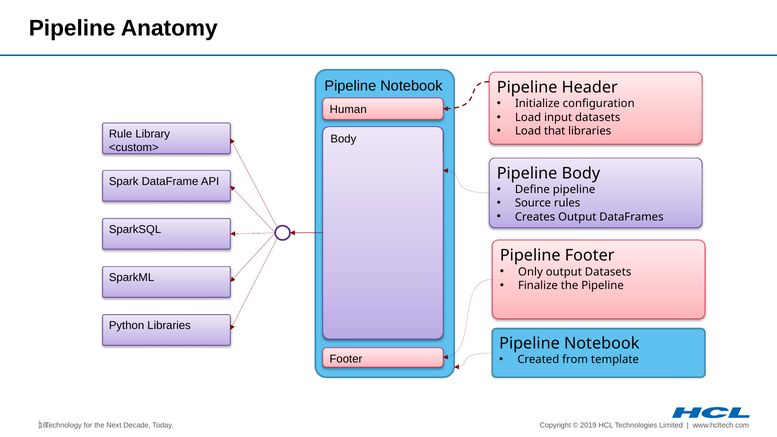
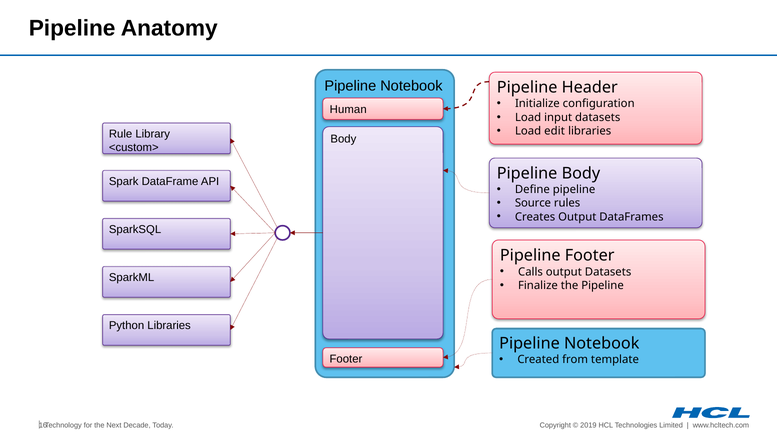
that: that -> edit (555, 131)
Only: Only -> Calls (530, 272)
